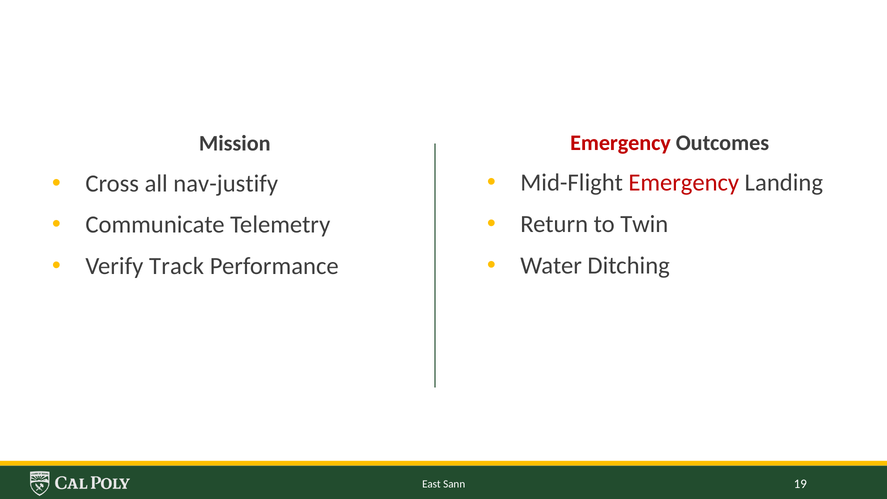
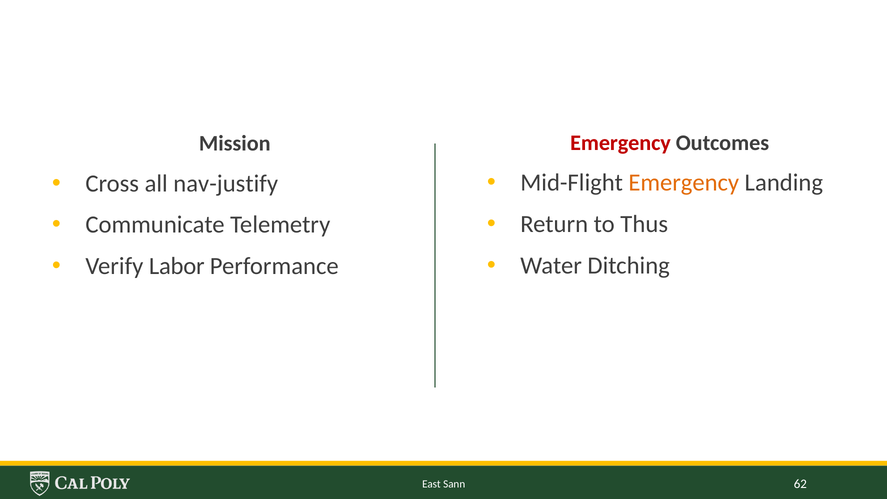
Emergency colour: red -> orange (684, 183)
Twin: Twin -> Thus (644, 224)
Track: Track -> Labor (177, 266)
19: 19 -> 62 (800, 484)
